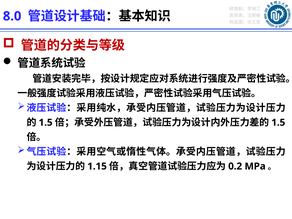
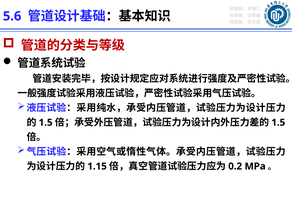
8.0: 8.0 -> 5.6 (12, 16)
